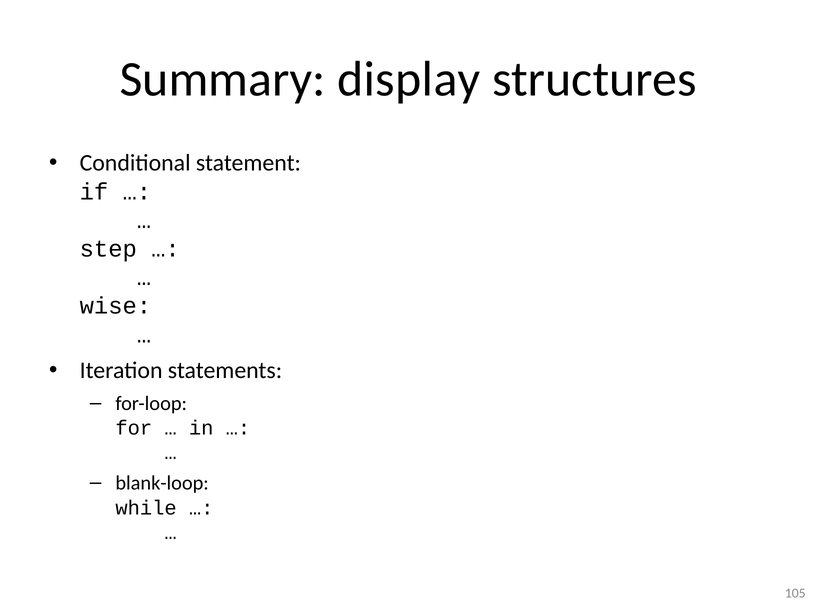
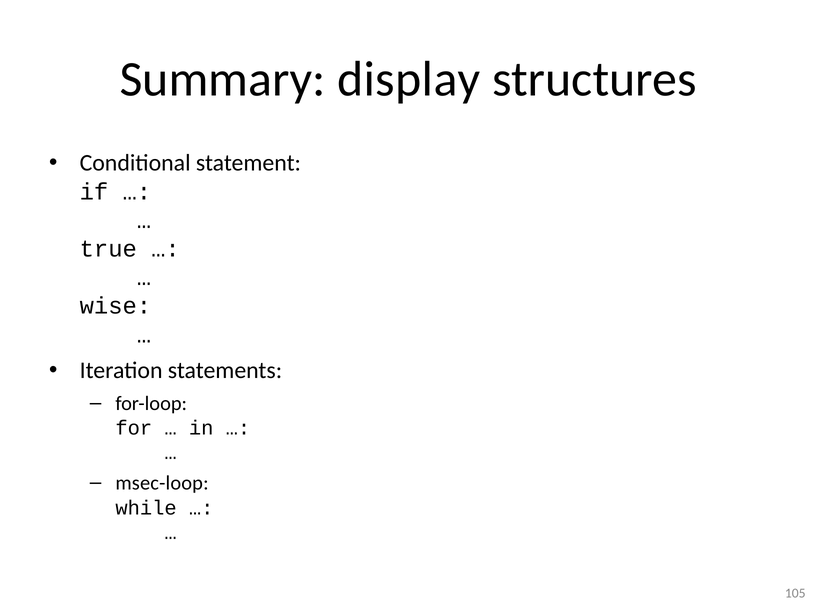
step: step -> true (108, 249)
blank-loop: blank-loop -> msec-loop (162, 483)
